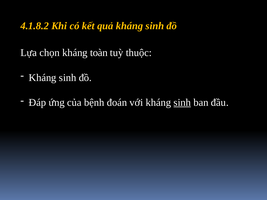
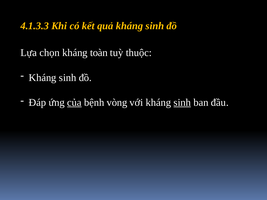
4.1.8.2: 4.1.8.2 -> 4.1.3.3 (35, 26)
của underline: none -> present (74, 103)
đoán: đoán -> vòng (117, 103)
